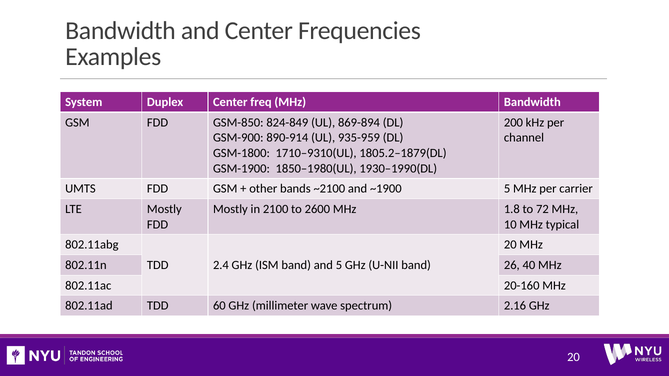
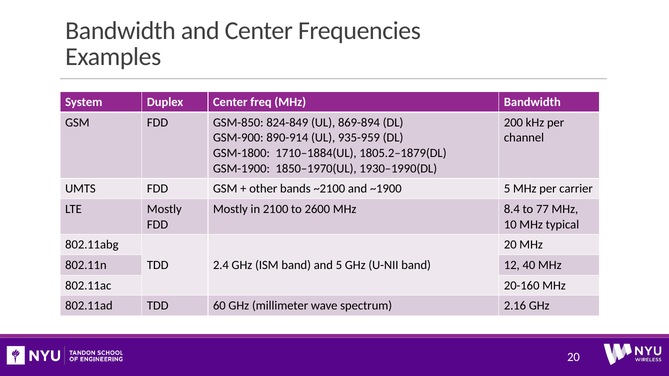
1710–9310(UL: 1710–9310(UL -> 1710–1884(UL (316, 153)
1850–1980(UL: 1850–1980(UL -> 1850–1970(UL (316, 169)
1.8: 1.8 -> 8.4 (512, 209)
72: 72 -> 77 (542, 209)
26: 26 -> 12 (512, 265)
